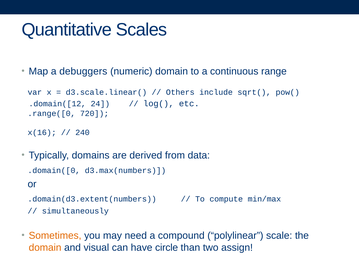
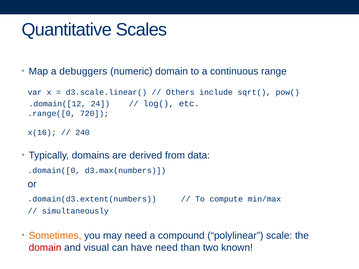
domain colour: orange -> red (45, 248)
have circle: circle -> need (167, 248)
assign: assign -> known (237, 248)
